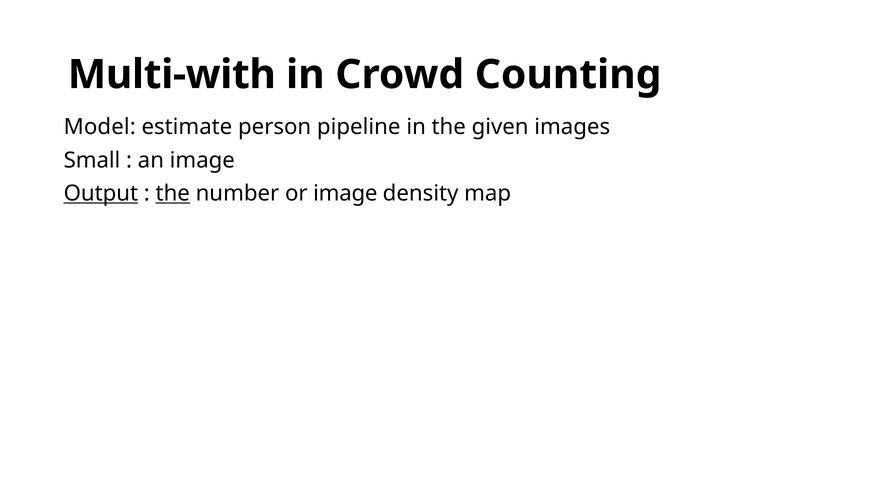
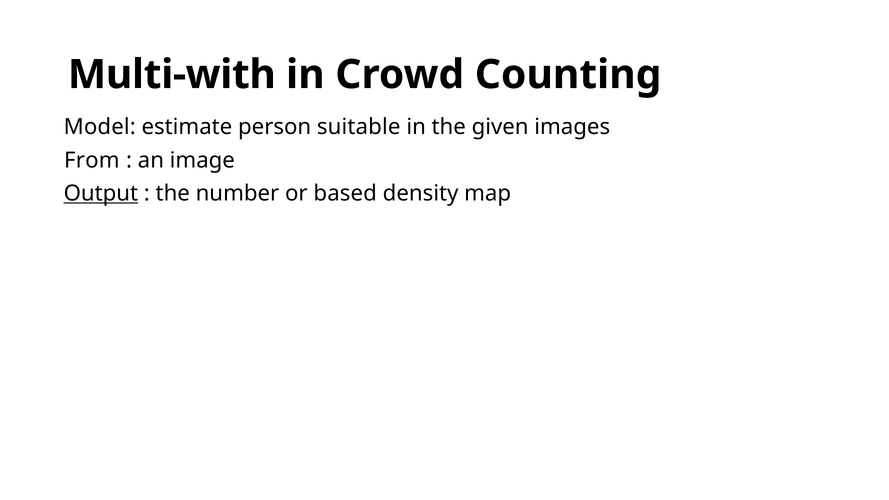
pipeline: pipeline -> suitable (359, 127)
Small: Small -> From (92, 160)
the underline: present -> none (173, 193)
or image: image -> based (345, 193)
